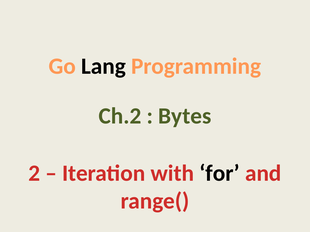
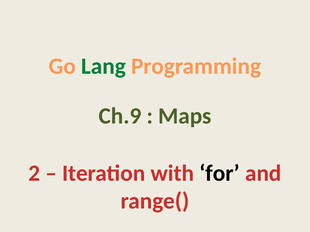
Lang colour: black -> green (104, 66)
Ch.2: Ch.2 -> Ch.9 (120, 116)
Bytes: Bytes -> Maps (185, 116)
